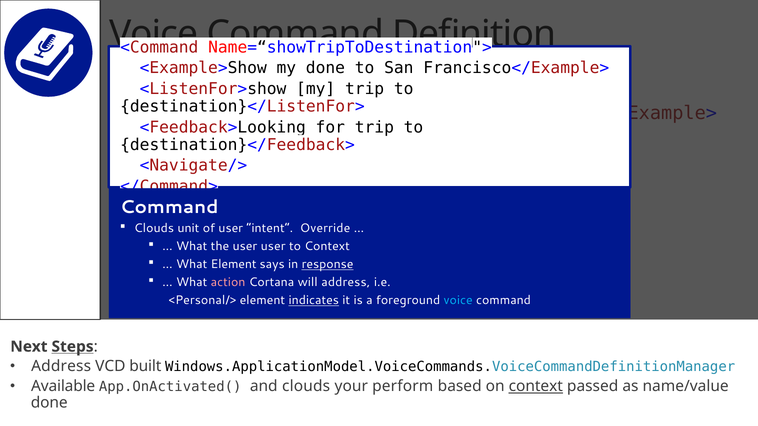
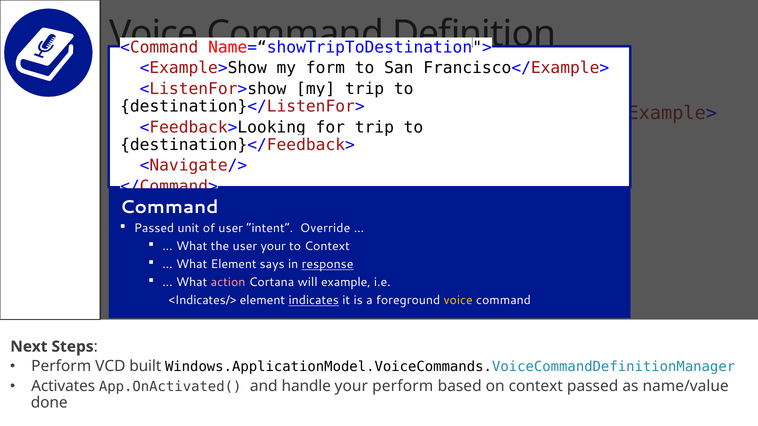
my done: done -> form (325, 68)
Clouds: Clouds -> Passed (154, 228)
user user: user -> your (273, 246)
will address: address -> example (346, 283)
<Personal/>: <Personal/> -> <Indicates/> (203, 301)
voice colour: light blue -> yellow (458, 301)
Steps underline: present -> none (73, 347)
Address: Address -> Perform (61, 367)
Available: Available -> Activates (63, 386)
and clouds: clouds -> handle (306, 386)
context underline: present -> none (536, 386)
